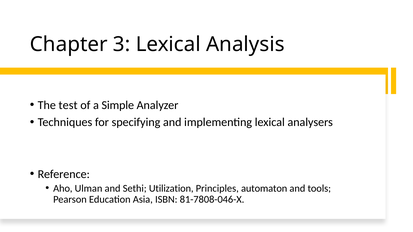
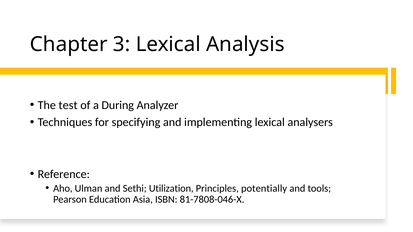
Simple: Simple -> During (118, 105)
automaton: automaton -> potentially (264, 189)
